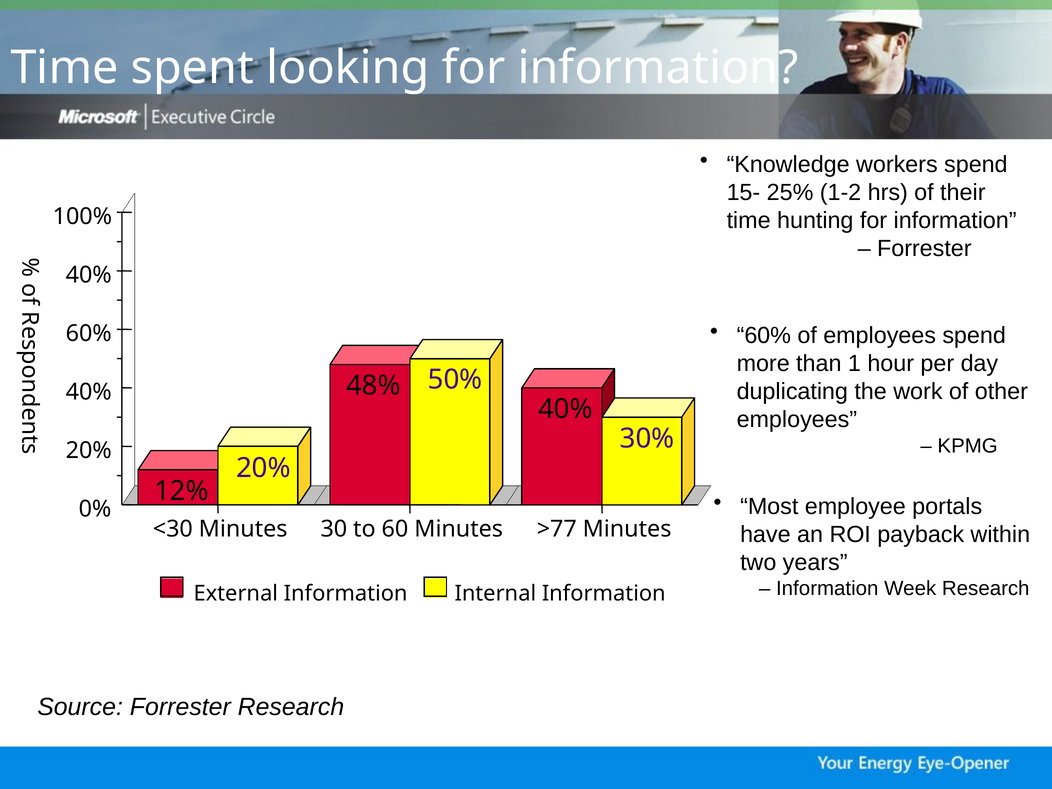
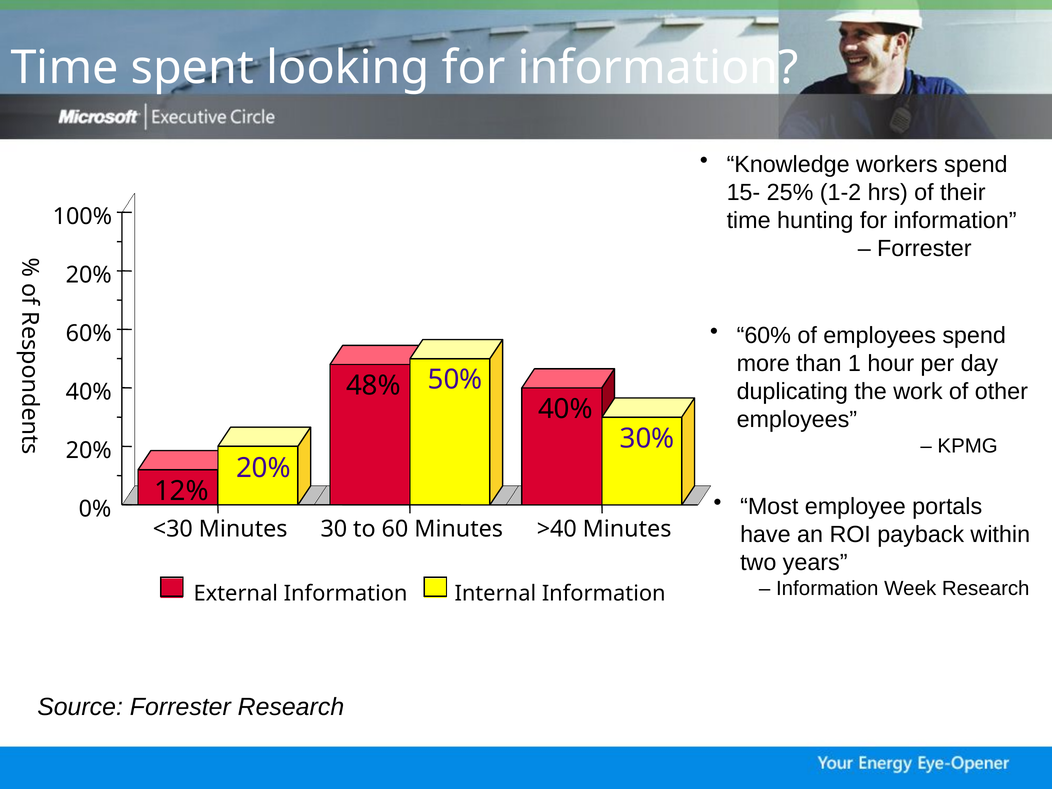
40%: 40% -> 20% (89, 275)
>77: >77 -> >40 (557, 529)
